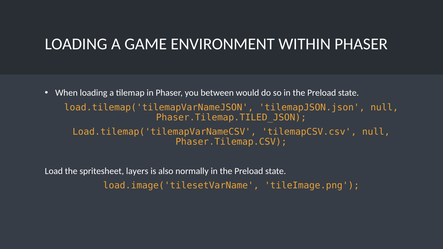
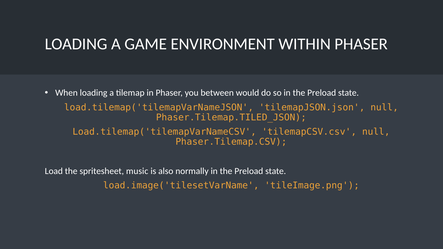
layers: layers -> music (137, 171)
